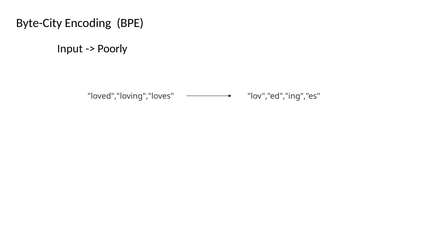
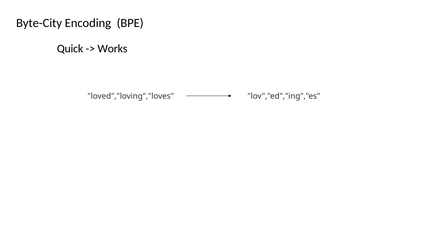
Input: Input -> Quick (70, 49)
Poorly: Poorly -> Works (112, 49)
